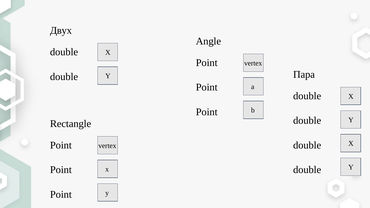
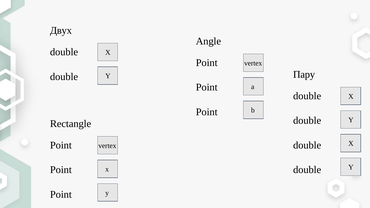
Пара: Пара -> Пару (304, 75)
